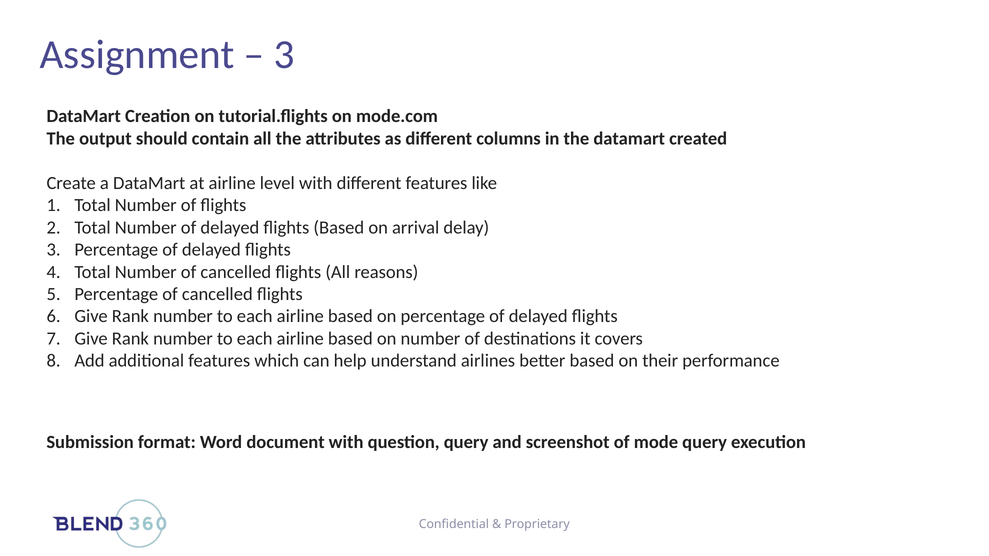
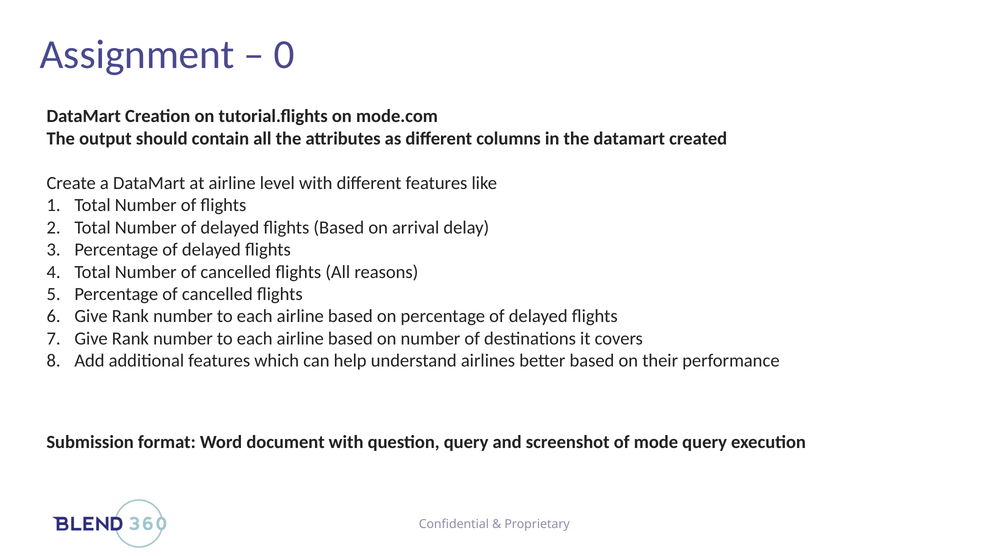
3: 3 -> 0 (284, 55)
